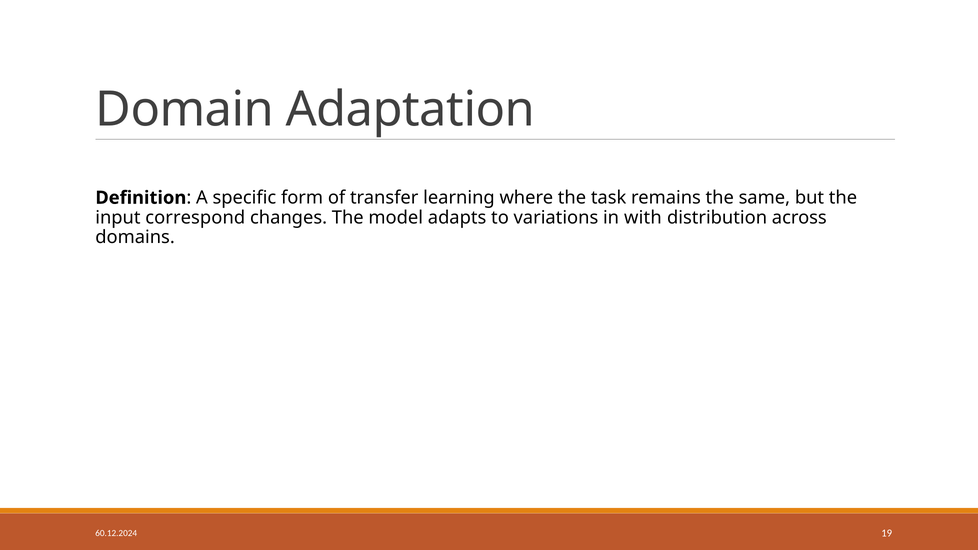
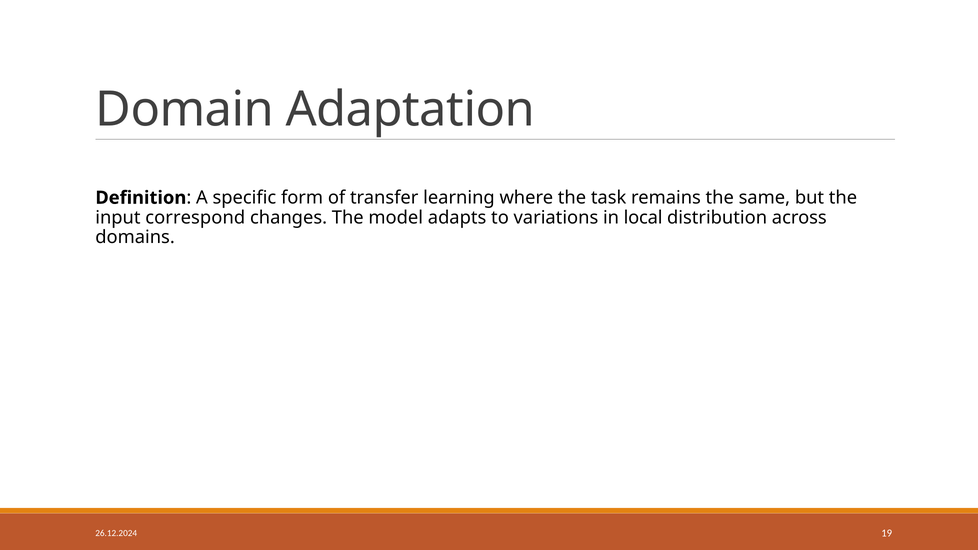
with: with -> local (643, 218)
60.12.2024: 60.12.2024 -> 26.12.2024 (116, 533)
